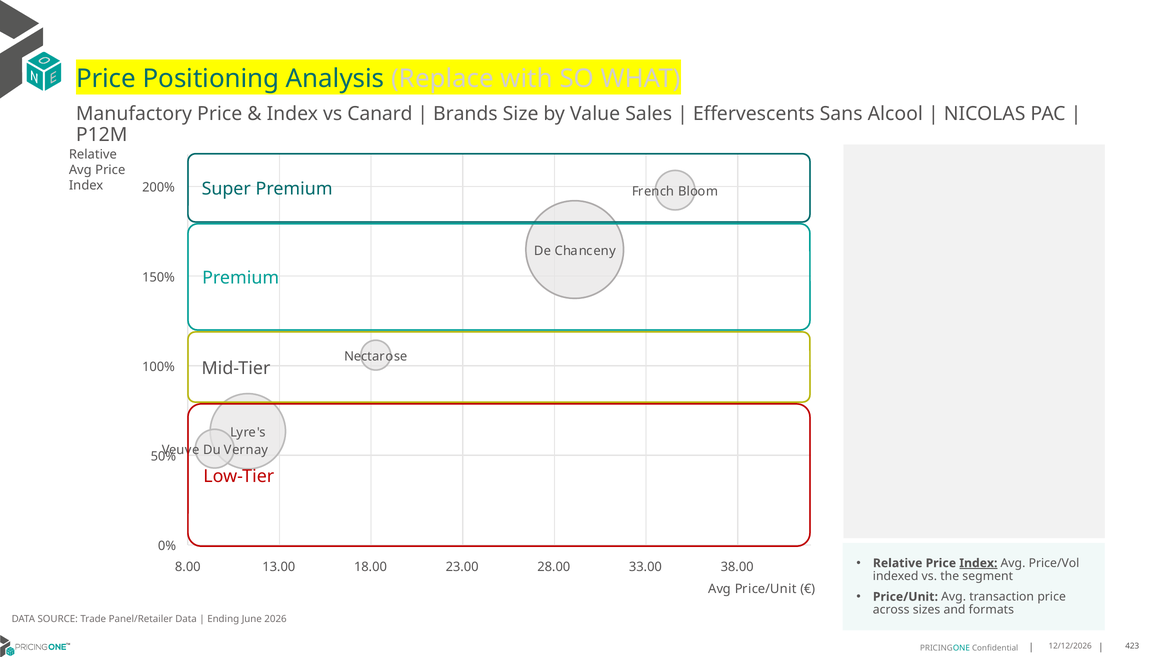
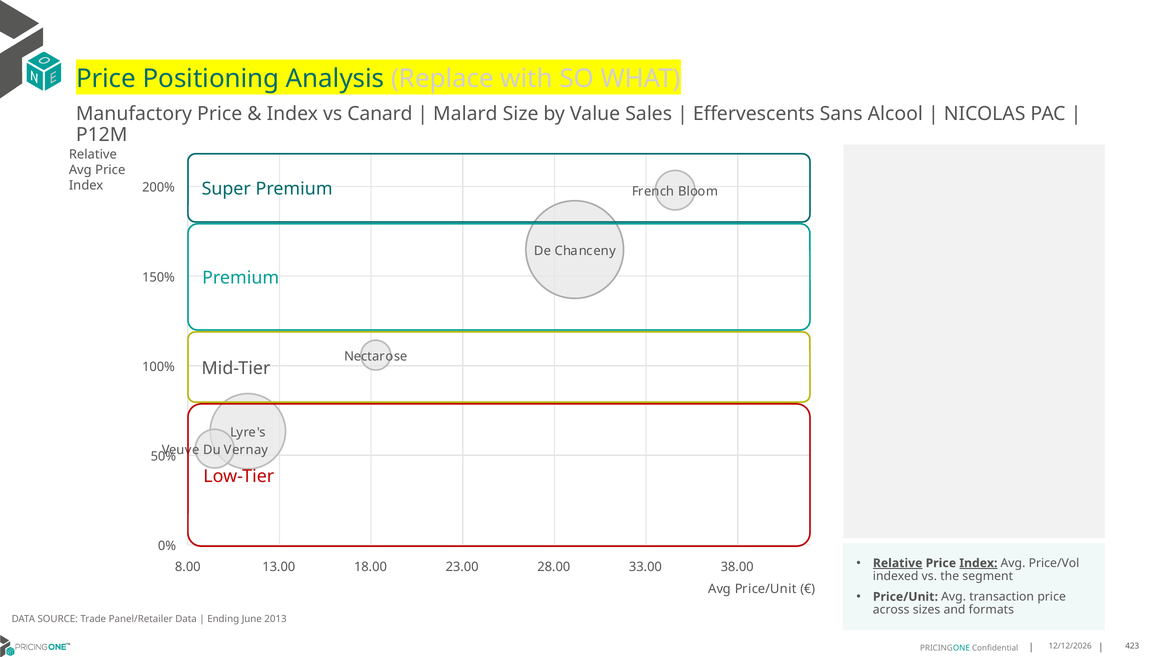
Brands: Brands -> Malard (465, 114)
Relative underline: none -> present (898, 563)
2026: 2026 -> 2013 (276, 619)
